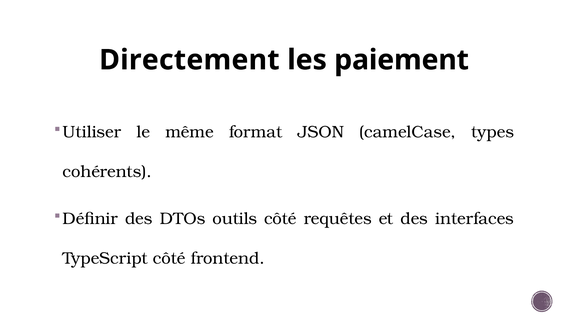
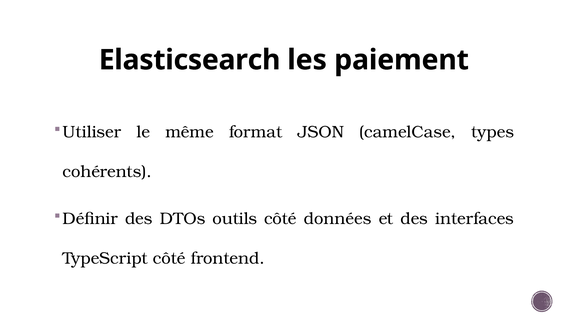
Directement: Directement -> Elasticsearch (190, 60)
requêtes: requêtes -> données (338, 218)
